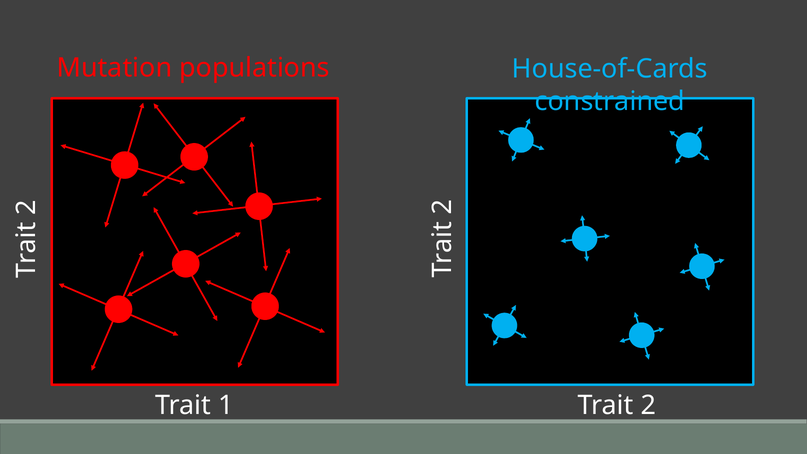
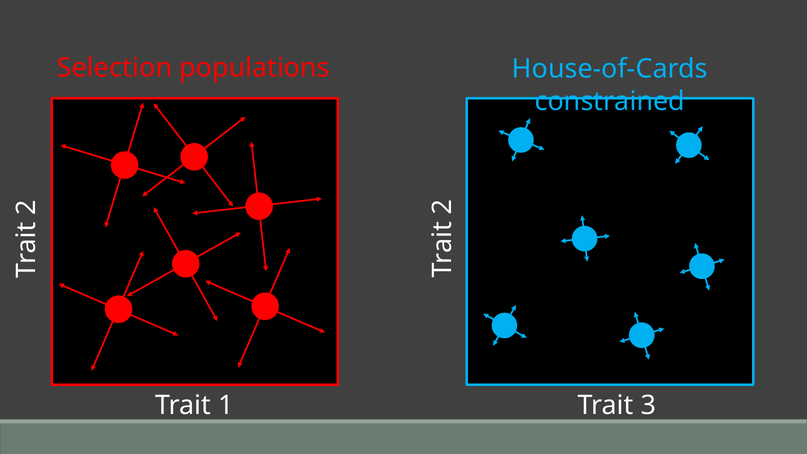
Mutation: Mutation -> Selection (114, 68)
Trait 2: 2 -> 3 (648, 405)
